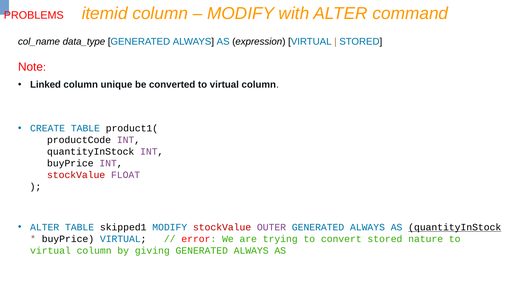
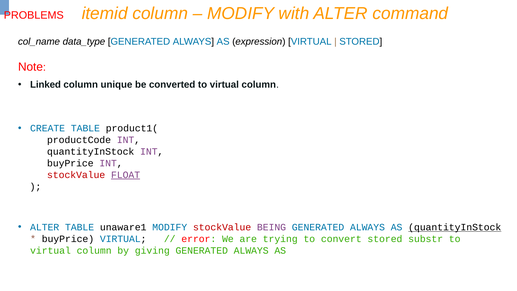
FLOAT underline: none -> present (126, 175)
skipped1: skipped1 -> unaware1 (123, 227)
OUTER: OUTER -> BEING (272, 227)
nature: nature -> substr (426, 239)
